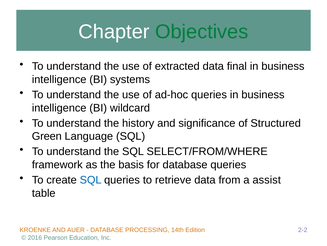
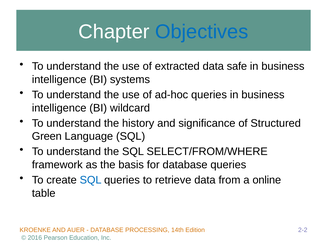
Objectives colour: green -> blue (202, 32)
final: final -> safe (237, 66)
assist: assist -> online (267, 180)
